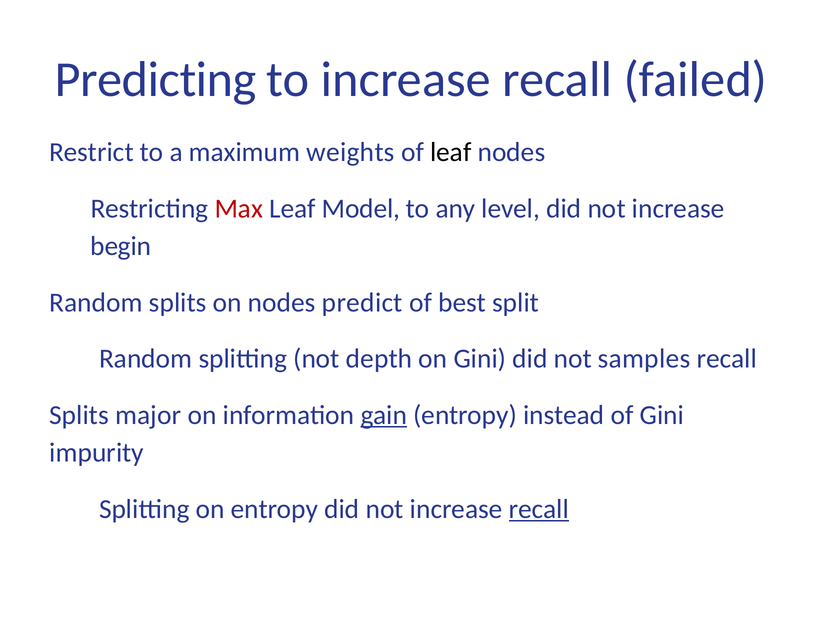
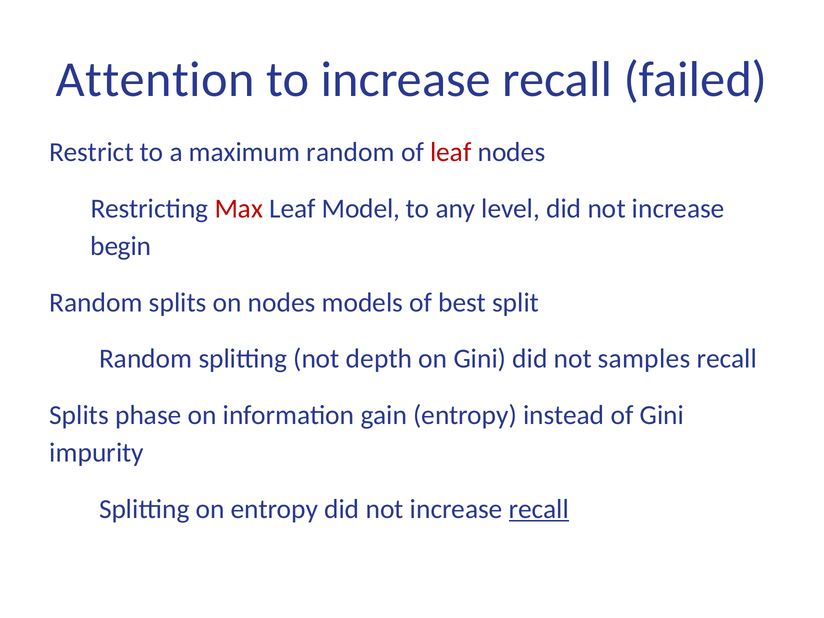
Predicting: Predicting -> Attention (155, 80)
maximum weights: weights -> random (351, 152)
leaf colour: black -> red (451, 152)
predict: predict -> models (362, 303)
major: major -> phase (148, 415)
gain underline: present -> none (384, 415)
